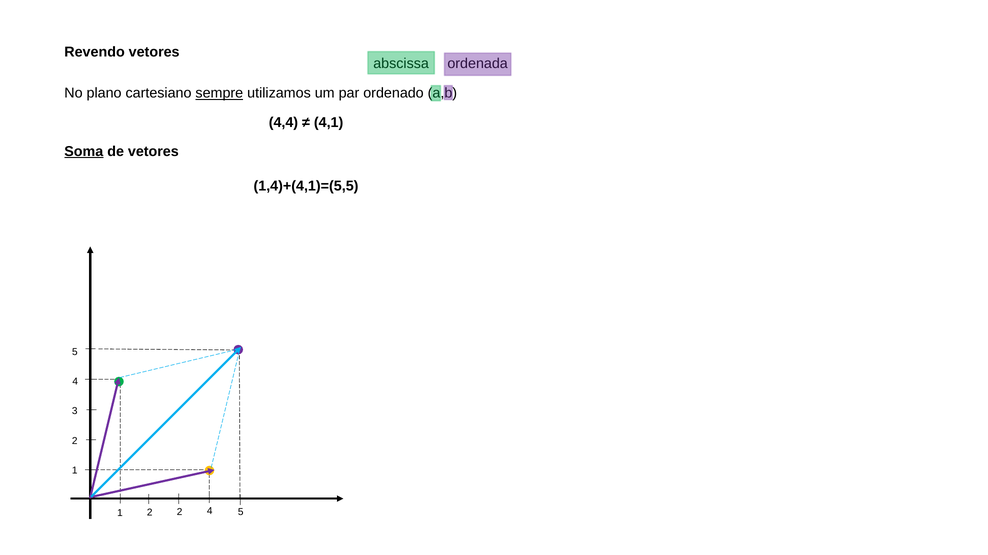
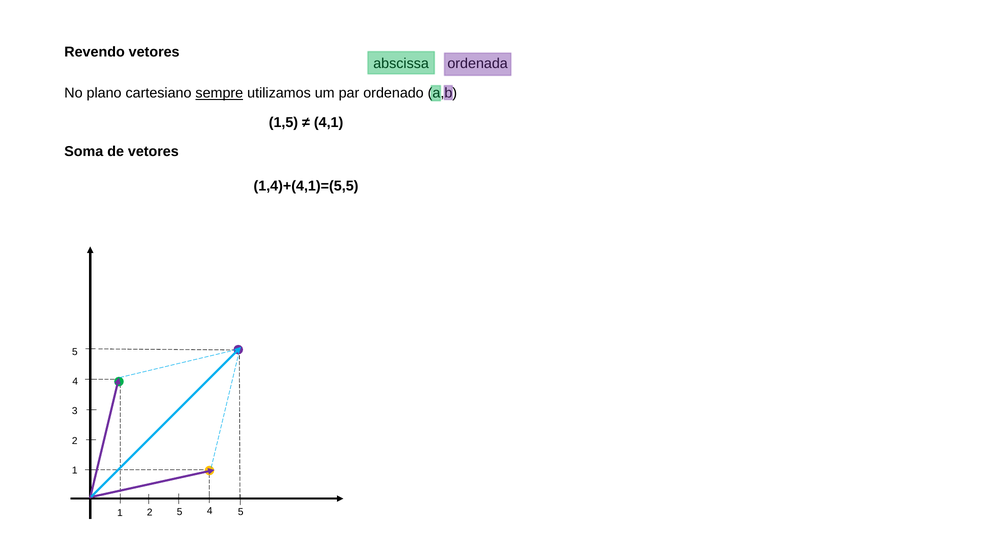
4,4: 4,4 -> 1,5 (283, 123)
Soma underline: present -> none (84, 152)
2: 2 -> 5 (180, 513)
